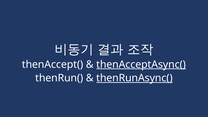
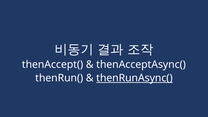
thenAcceptAsync( underline: present -> none (141, 64)
